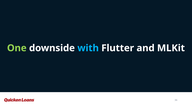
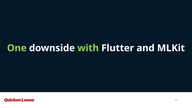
with colour: light blue -> light green (88, 48)
